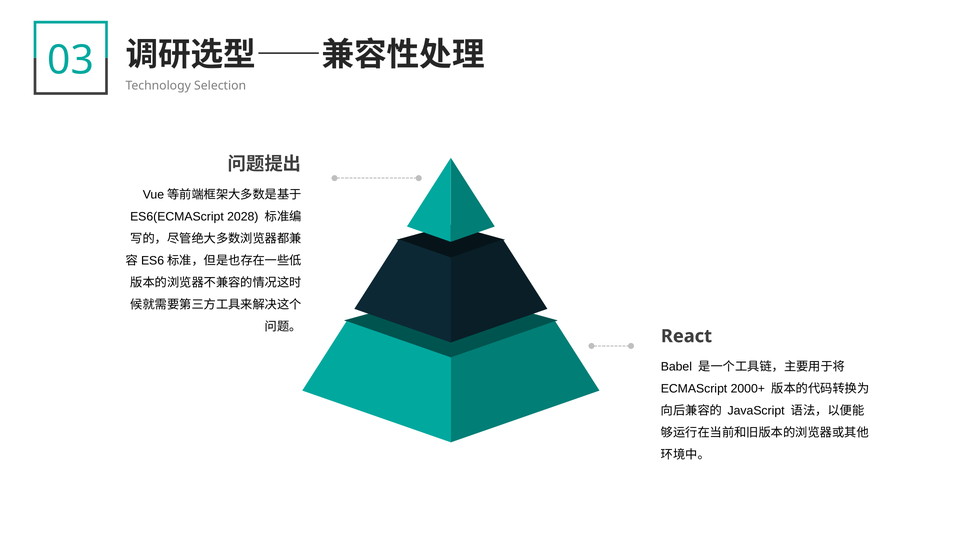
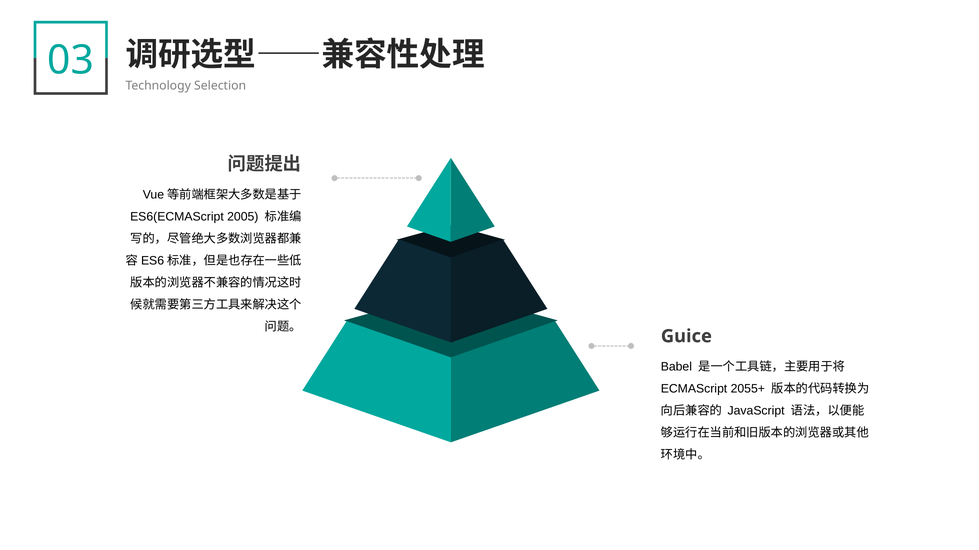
2028: 2028 -> 2005 (243, 217)
React: React -> Guice (686, 337)
2000+: 2000+ -> 2055+ (748, 389)
